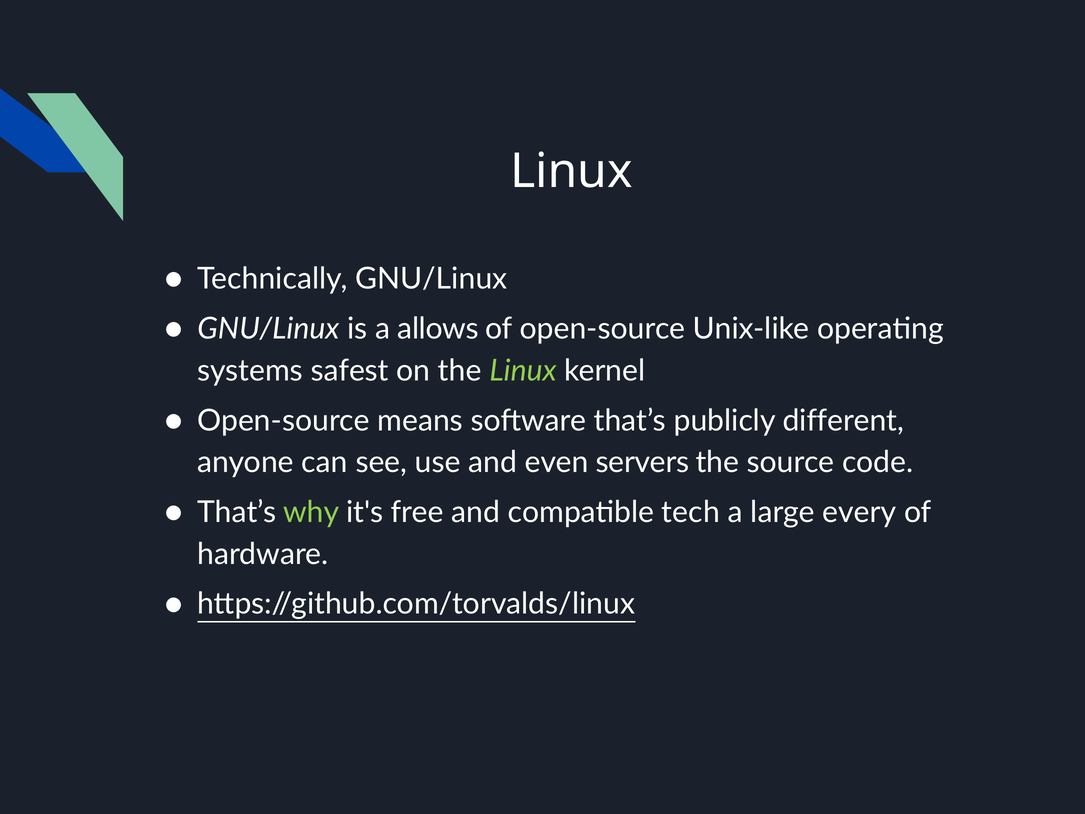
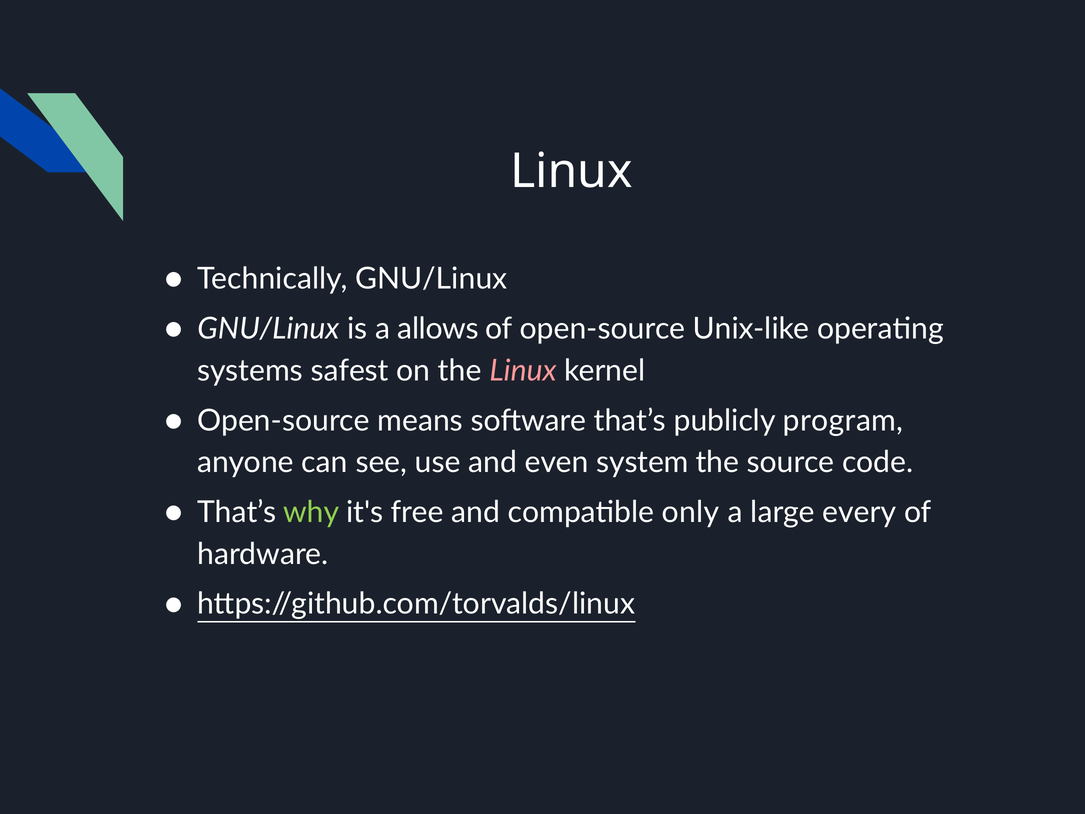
Linux colour: light green -> pink (523, 370)
different: different -> program (843, 420)
servers: servers -> system (642, 462)
tech: tech -> only (691, 512)
